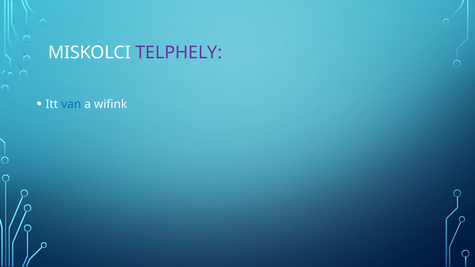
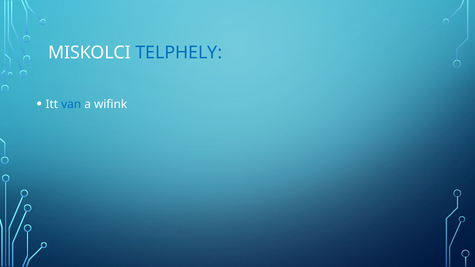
TELPHELY colour: purple -> blue (179, 53)
